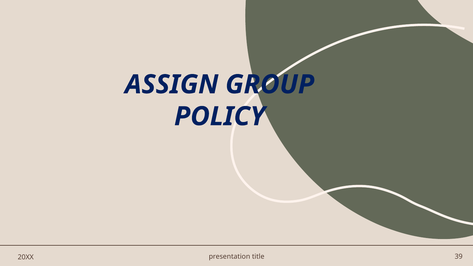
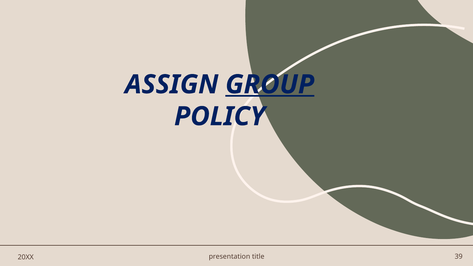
GROUP underline: none -> present (270, 85)
